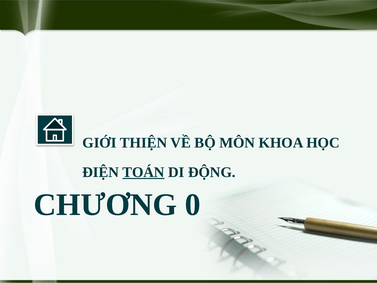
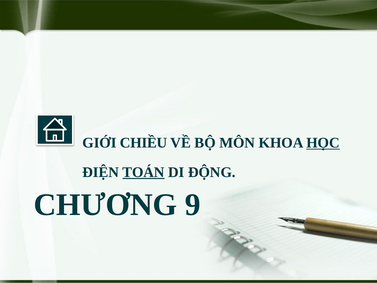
THIỆN: THIỆN -> CHIỀU (144, 143)
HỌC underline: none -> present (323, 143)
0: 0 -> 9 (193, 205)
